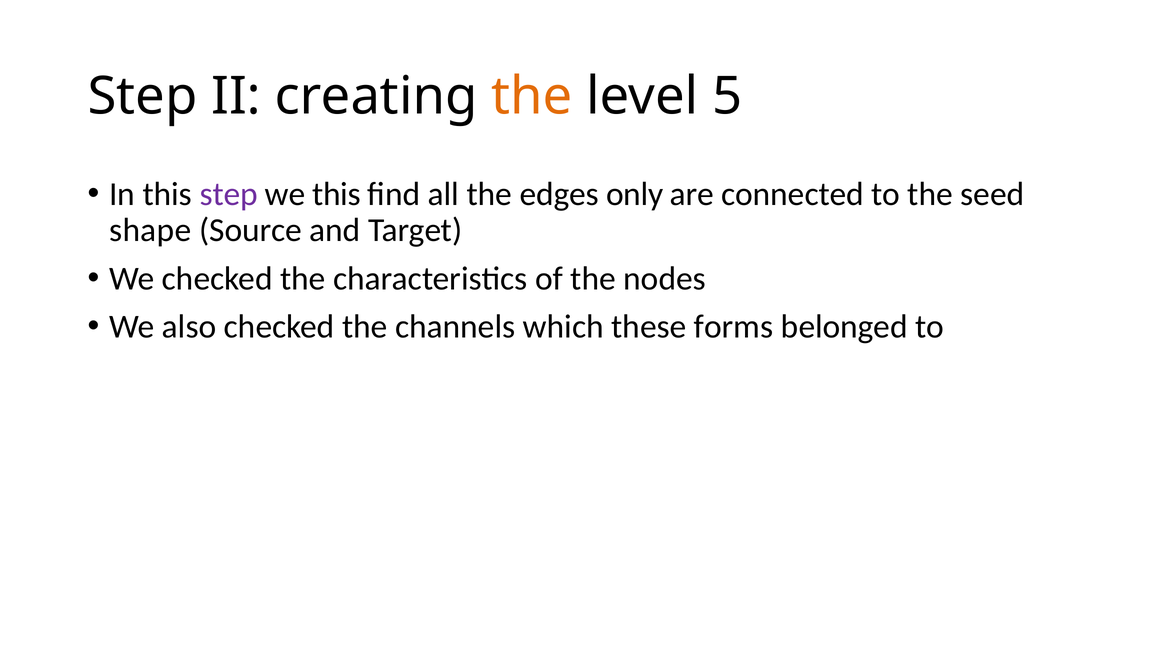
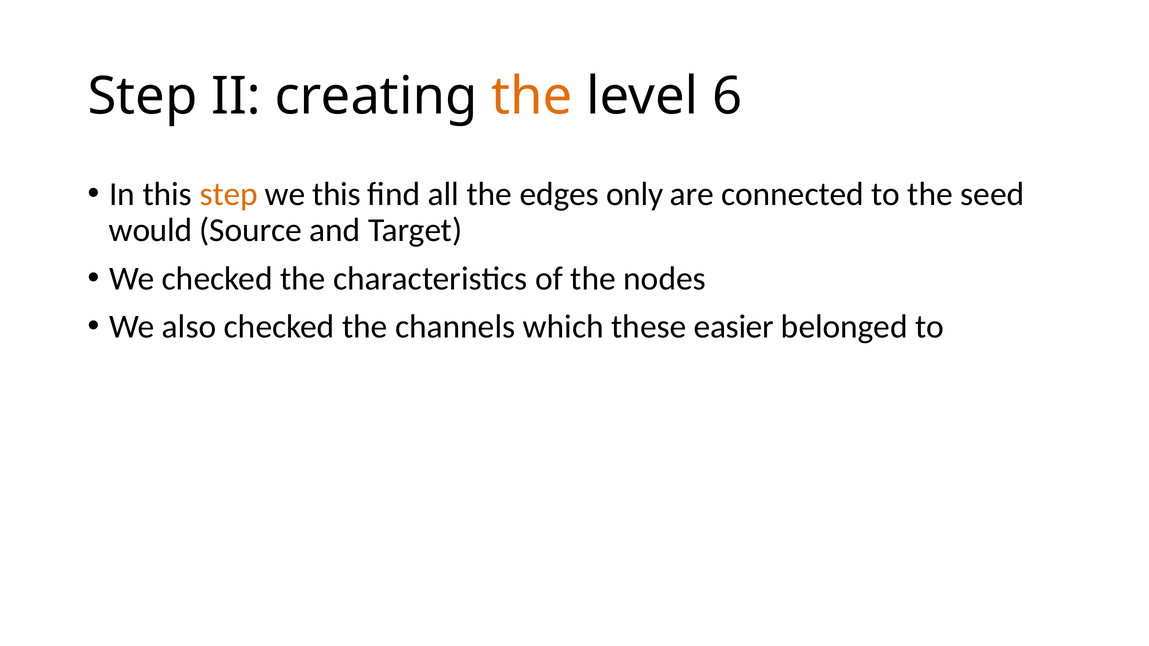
5: 5 -> 6 (727, 97)
step colour: purple -> orange (229, 194)
shape: shape -> would (151, 230)
forms: forms -> easier (734, 327)
